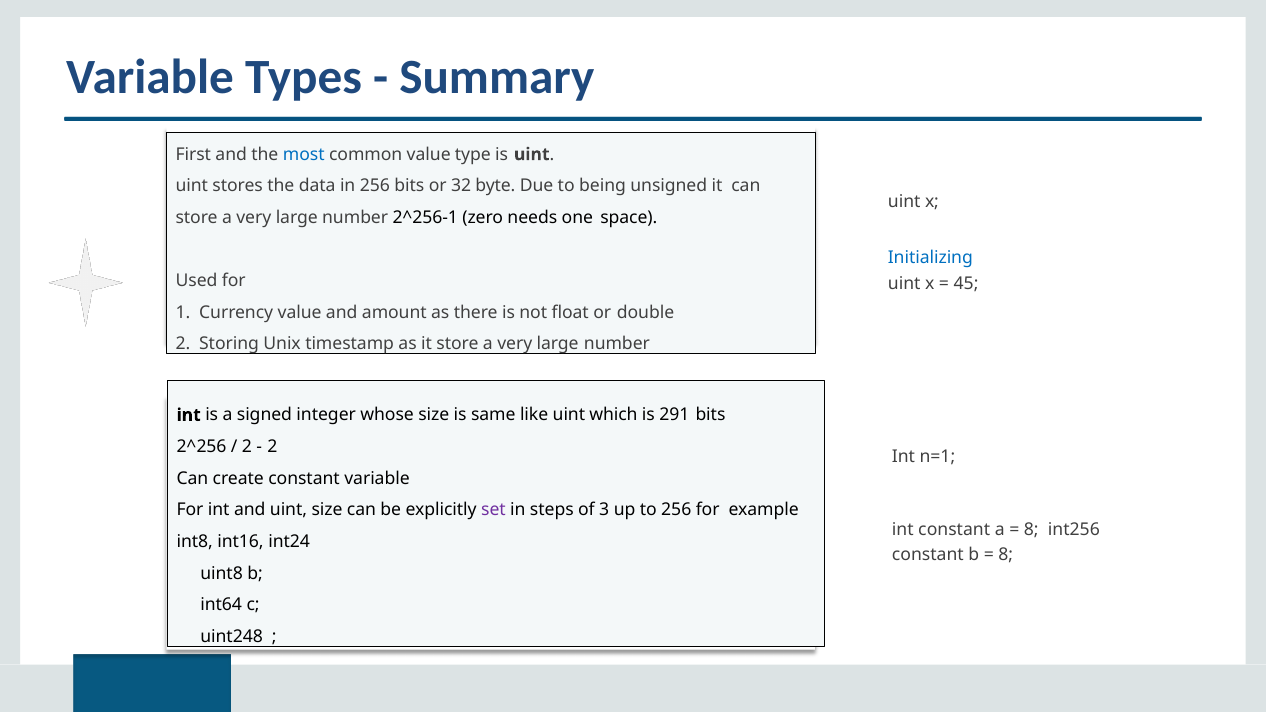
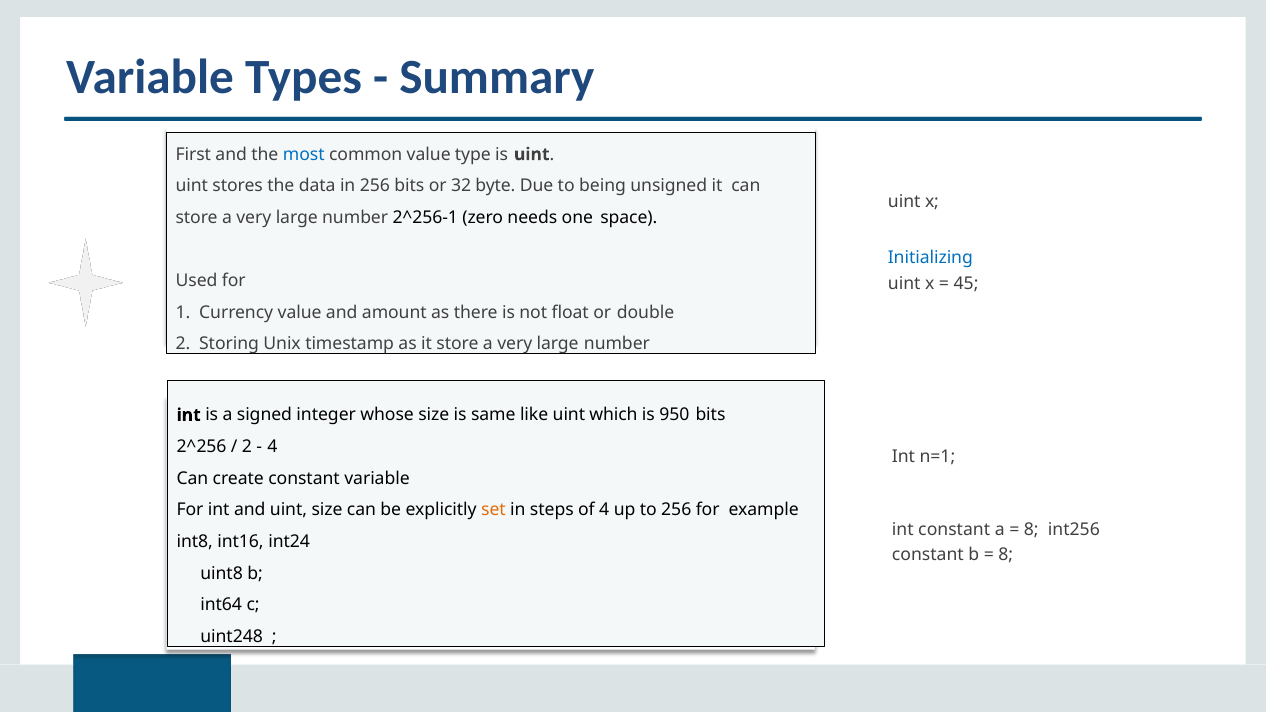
291: 291 -> 950 (674, 415)
2: 2 -> 4 (272, 447)
set colour: purple -> orange (493, 510)
of 3: 3 -> 4 (604, 510)
